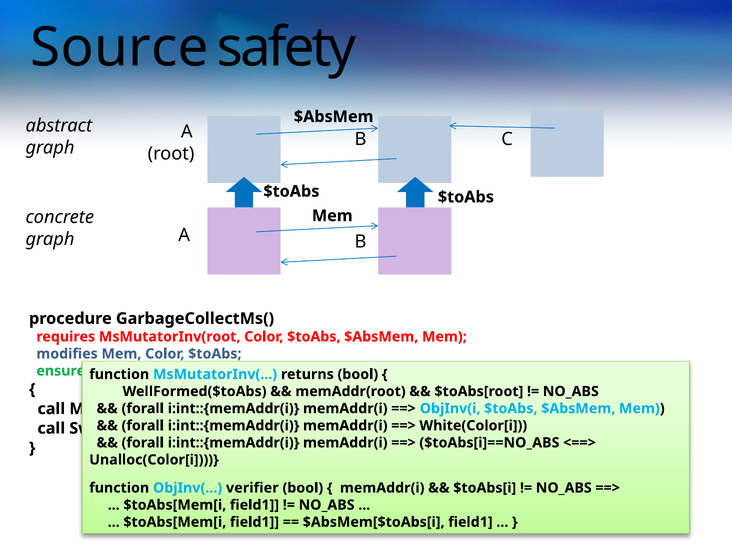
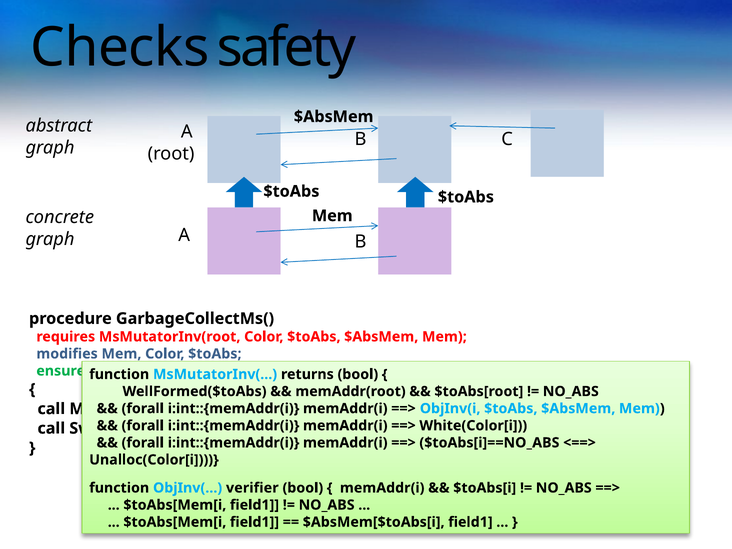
Source: Source -> Checks (120, 48)
